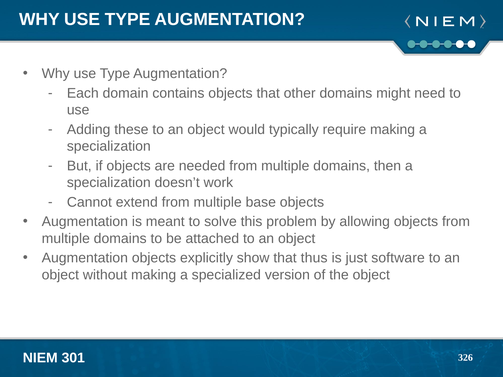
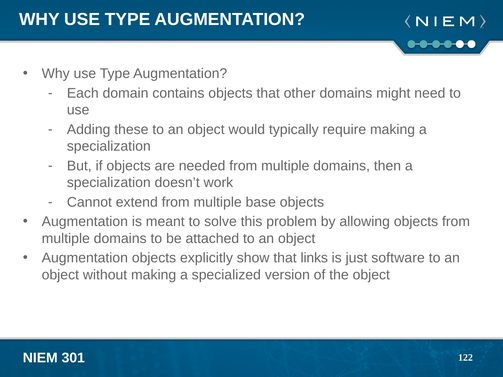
thus: thus -> links (314, 258)
326: 326 -> 122 (465, 358)
